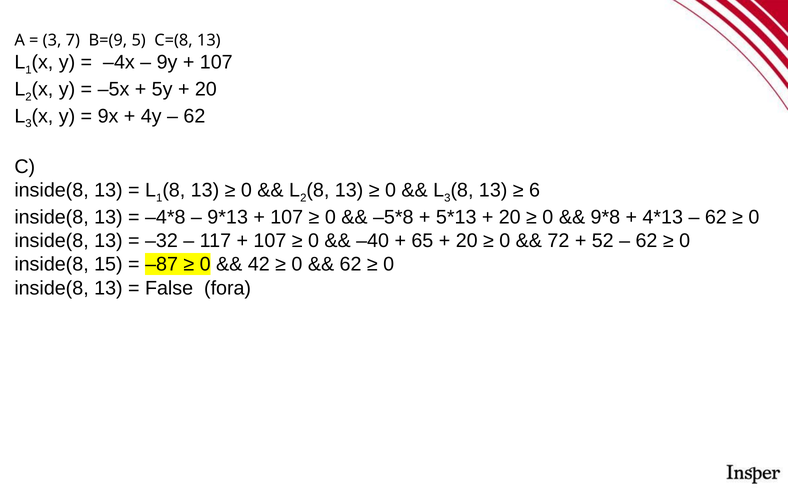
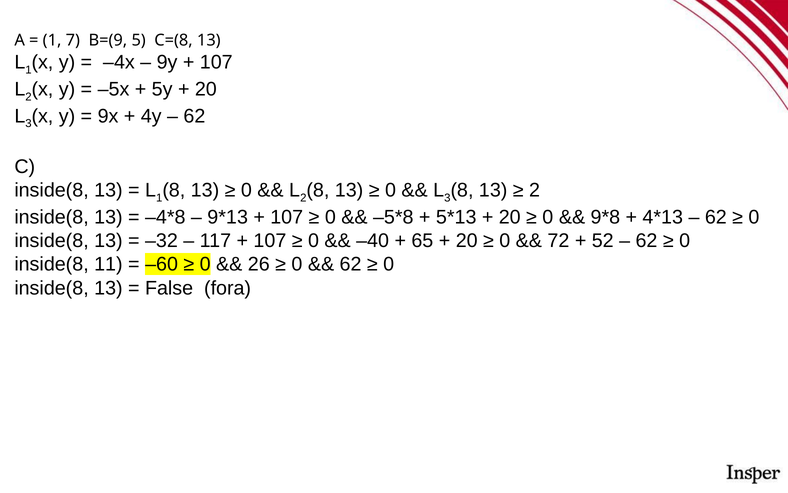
3: 3 -> 1 (52, 40)
6: 6 -> 2 (535, 190)
15: 15 -> 11 (108, 264)
–87: –87 -> –60 (162, 264)
42: 42 -> 26 (259, 264)
